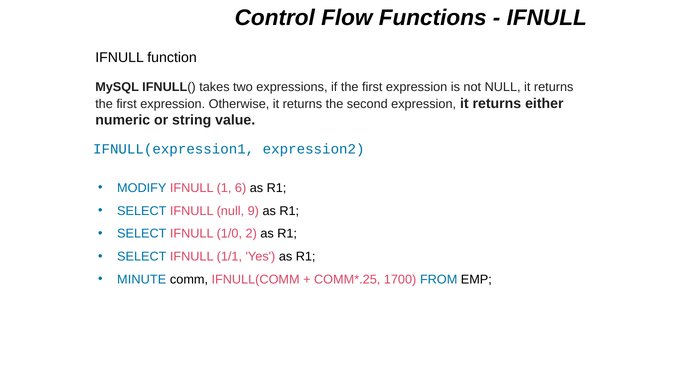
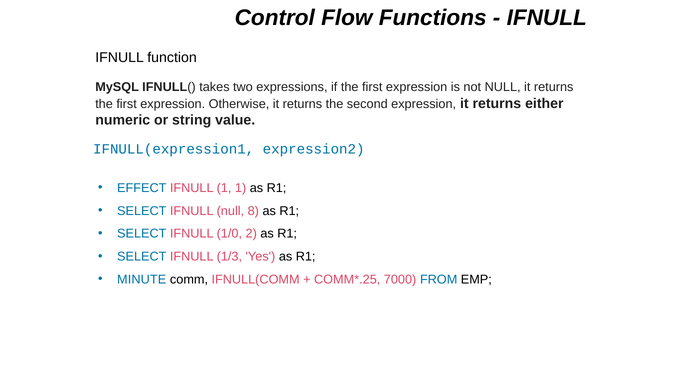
MODIFY: MODIFY -> EFFECT (142, 188)
1 6: 6 -> 1 (241, 188)
9: 9 -> 8 (253, 211)
1/1: 1/1 -> 1/3 (229, 256)
1700: 1700 -> 7000 (400, 279)
